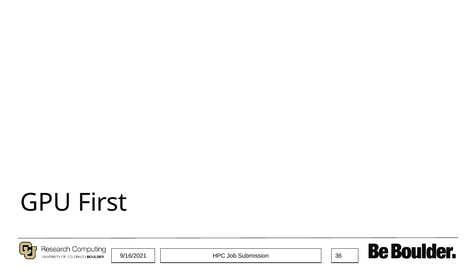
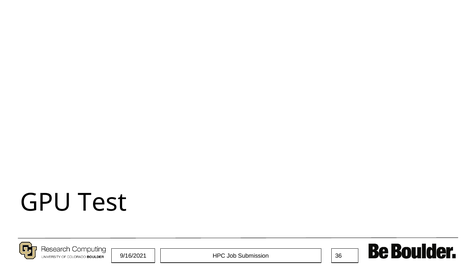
First: First -> Test (102, 203)
